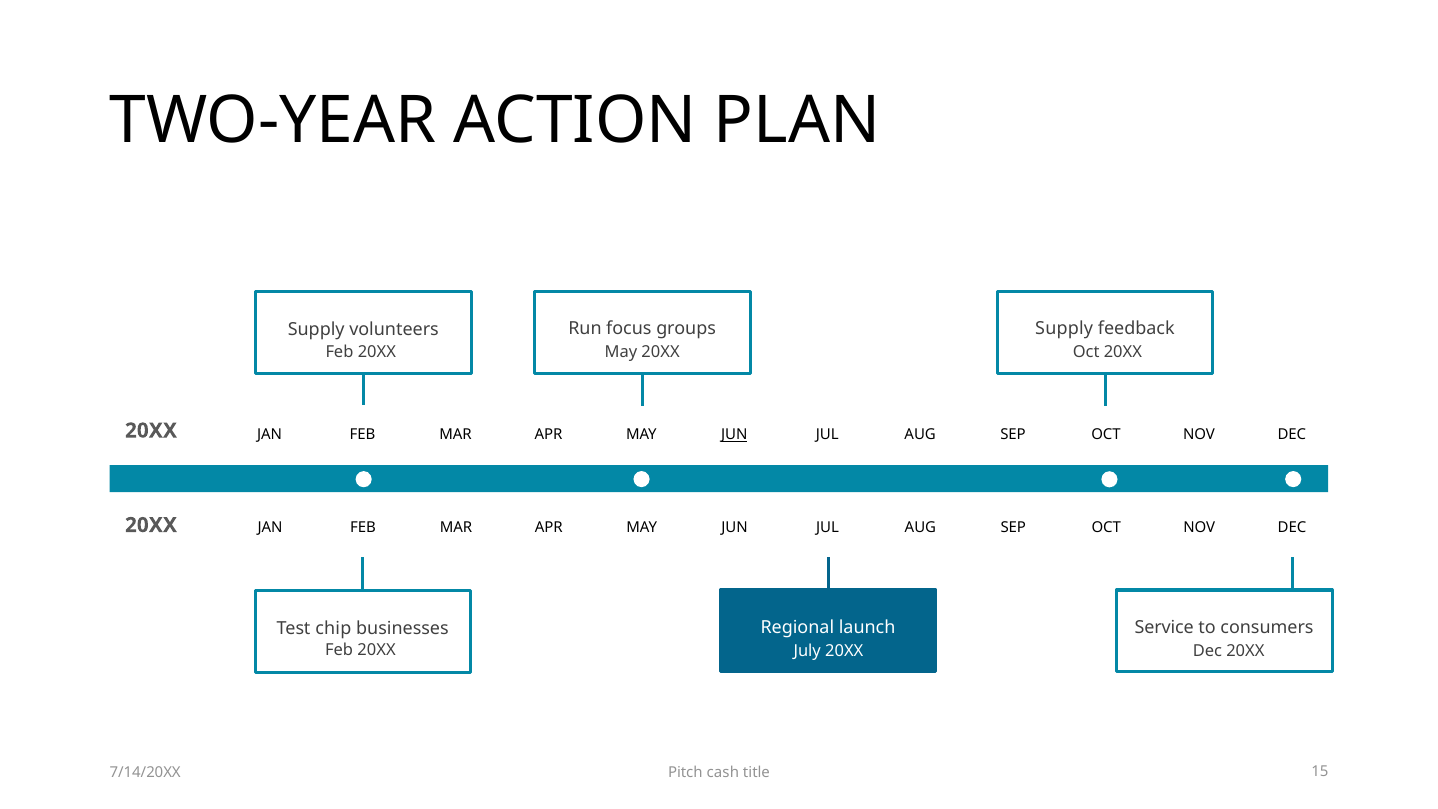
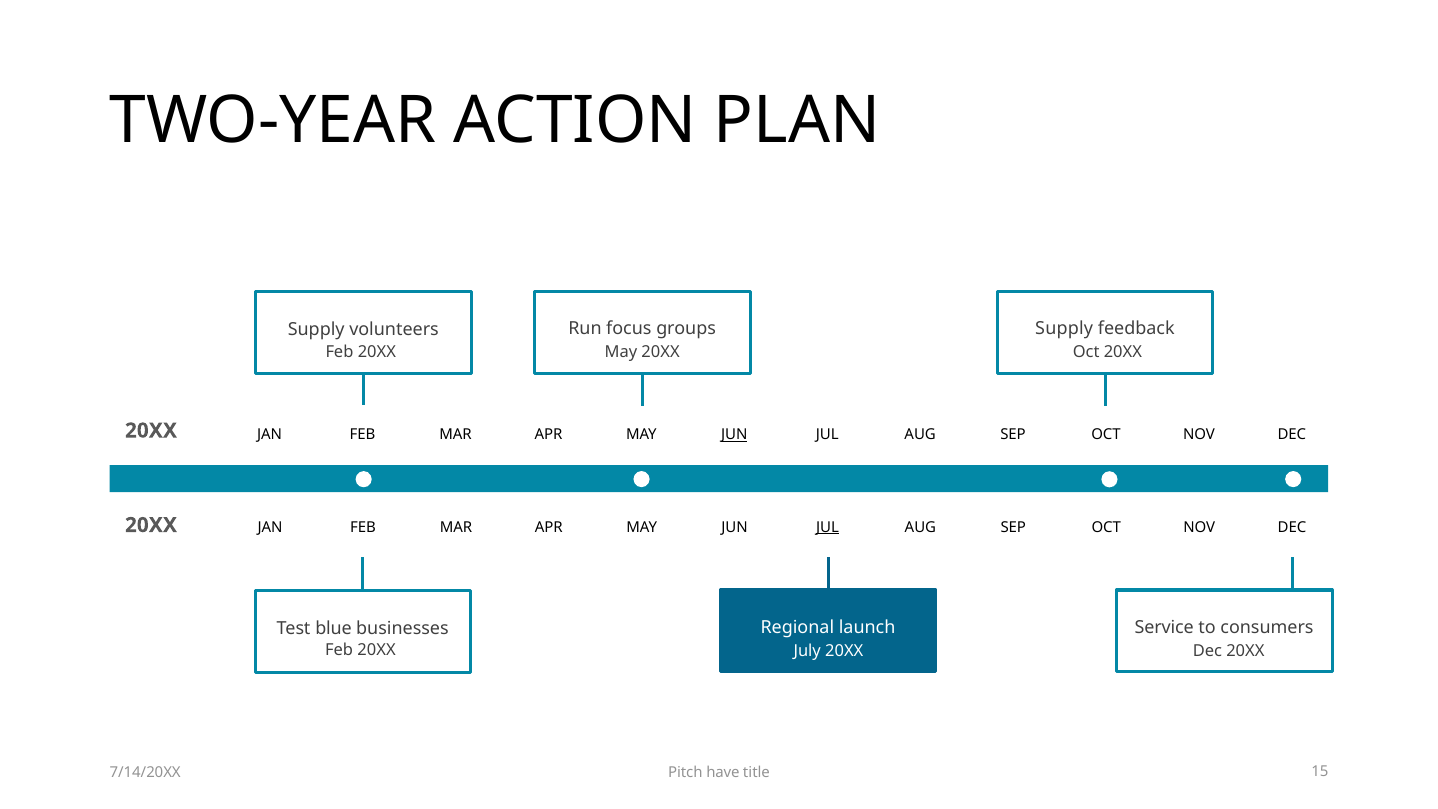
JUL underline: none -> present (828, 527)
chip: chip -> blue (334, 628)
cash: cash -> have (723, 772)
